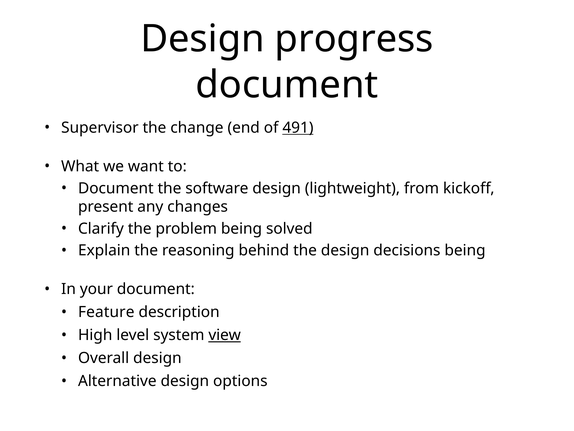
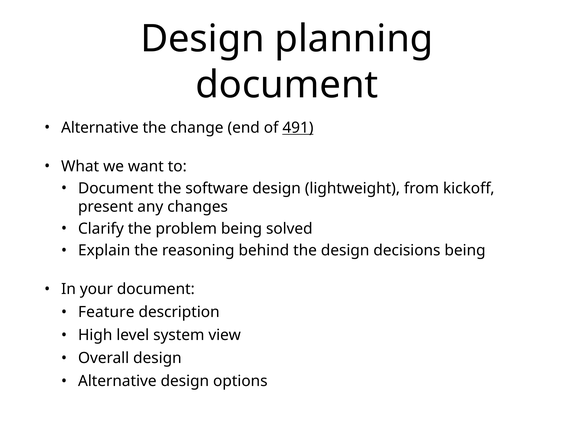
progress: progress -> planning (354, 39)
Supervisor: Supervisor -> Alternative (100, 128)
view underline: present -> none (225, 335)
